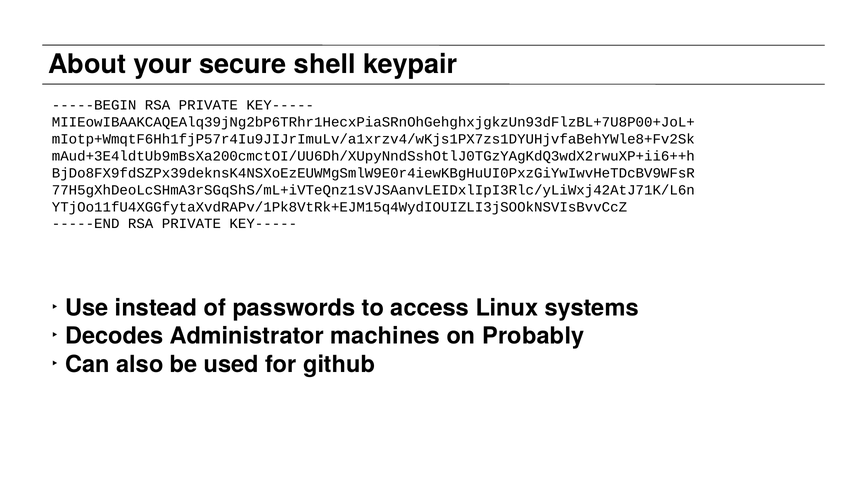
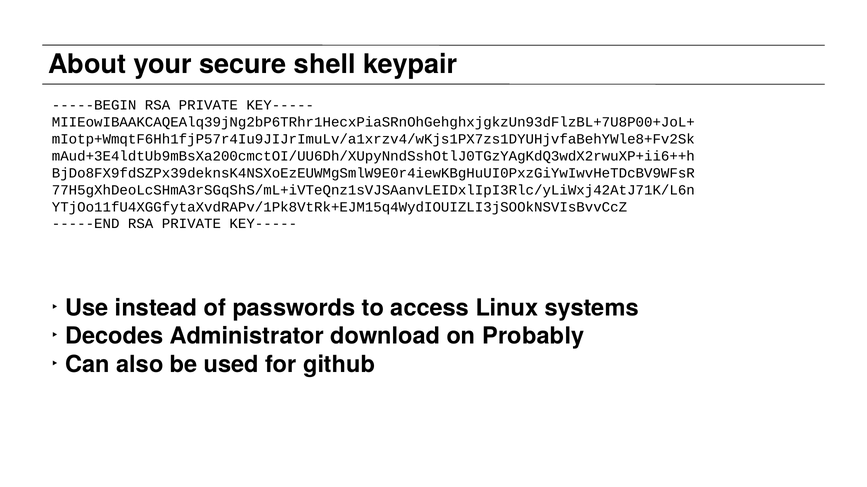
machines: machines -> download (385, 336)
